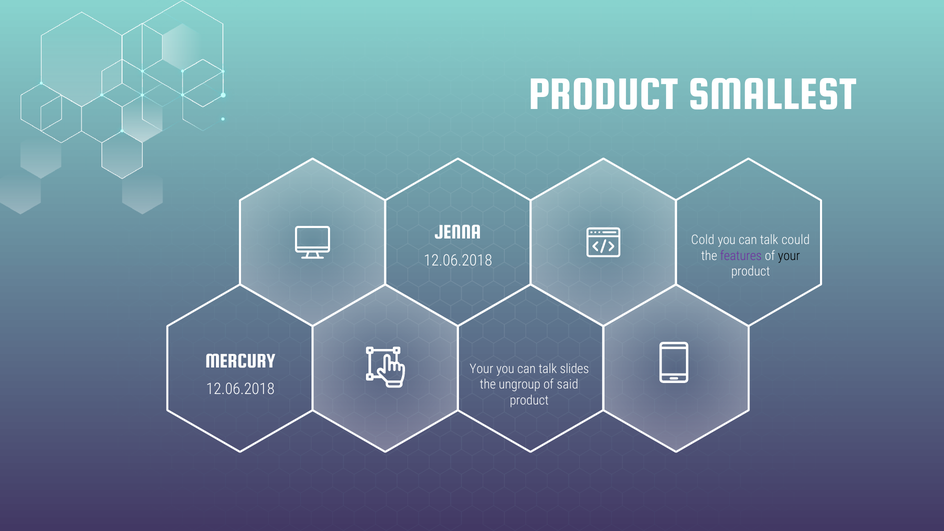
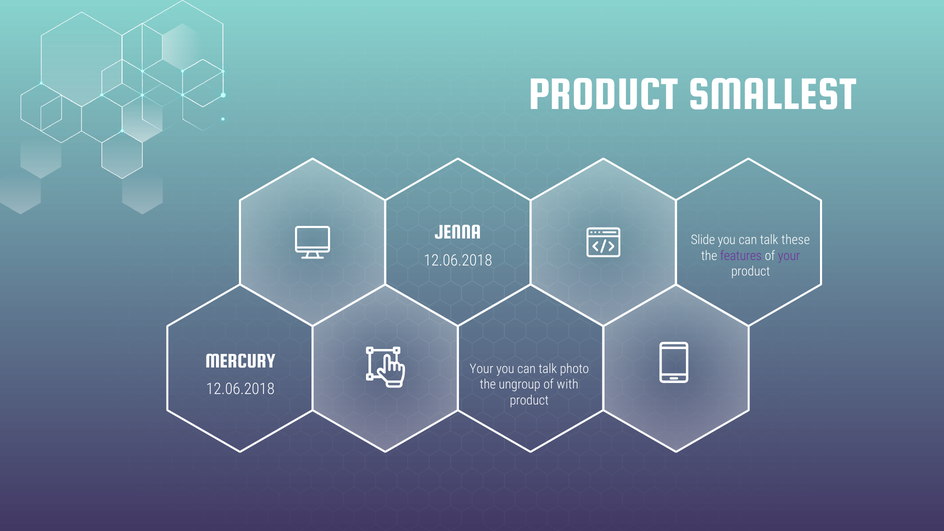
Cold: Cold -> Slide (703, 240)
could: could -> these (796, 240)
your colour: black -> purple (789, 256)
slides: slides -> photo (574, 369)
said: said -> with (568, 385)
